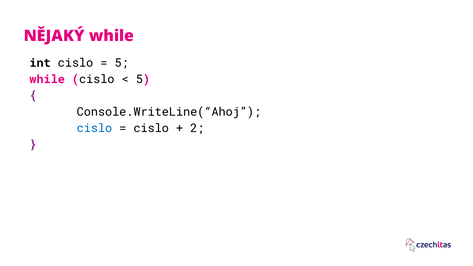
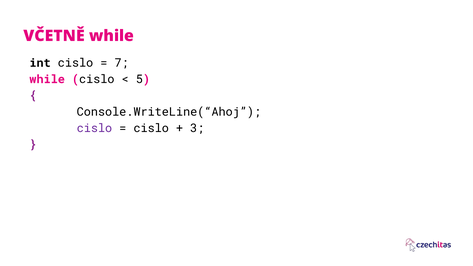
NĚJAKÝ: NĚJAKÝ -> VČETNĚ (54, 36)
5: 5 -> 7 (122, 63)
cislo colour: blue -> purple (94, 128)
2: 2 -> 3 (197, 128)
